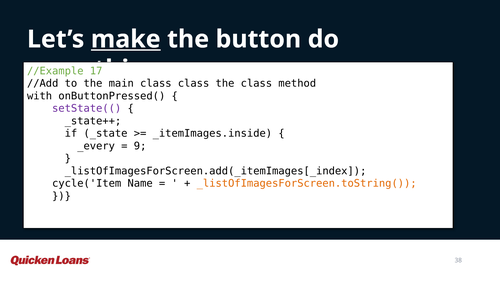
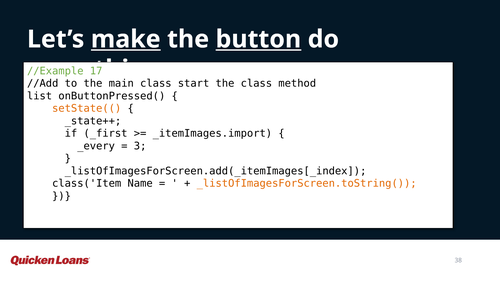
button underline: none -> present (258, 39)
class: class -> start (194, 84)
with: with -> list (40, 96)
setState(( colour: purple -> orange (87, 109)
_state: _state -> _first (106, 134)
_itemImages.inside: _itemImages.inside -> _itemImages.import (212, 134)
9: 9 -> 3 (140, 146)
cycle('Item: cycle('Item -> class('Item (87, 184)
